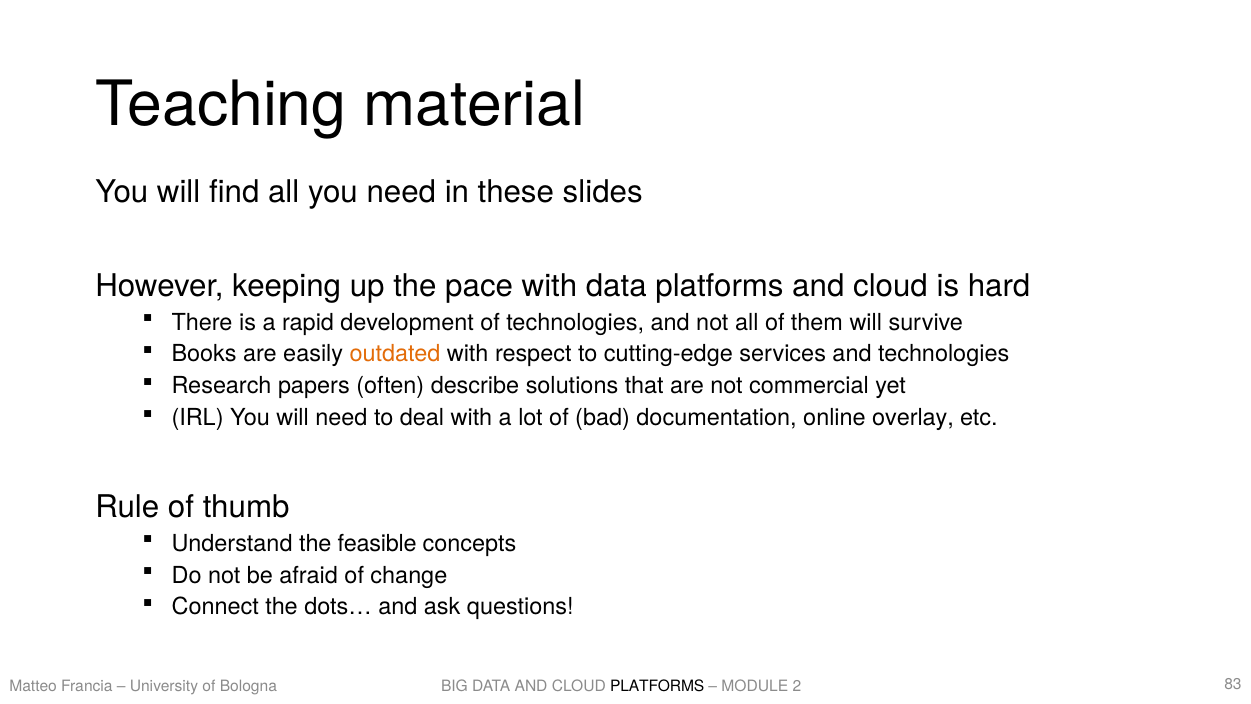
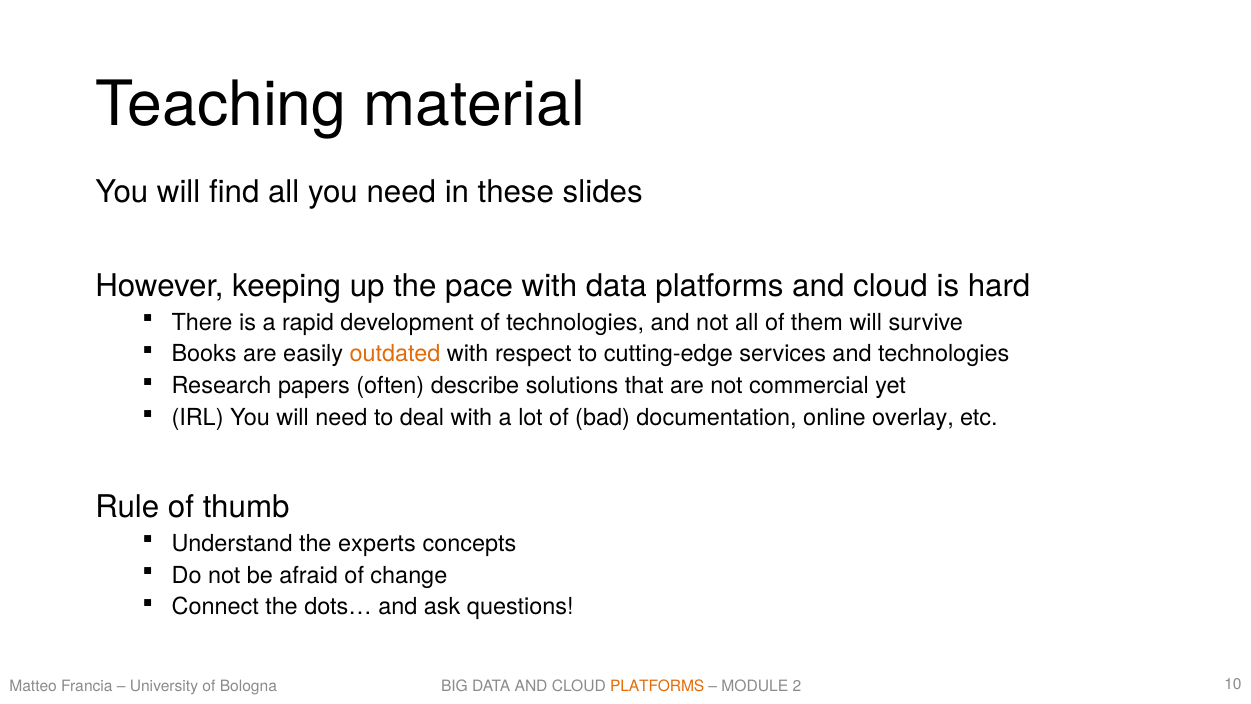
feasible: feasible -> experts (377, 543)
PLATFORMS colour: black -> orange (657, 686)
83: 83 -> 10 (1233, 684)
